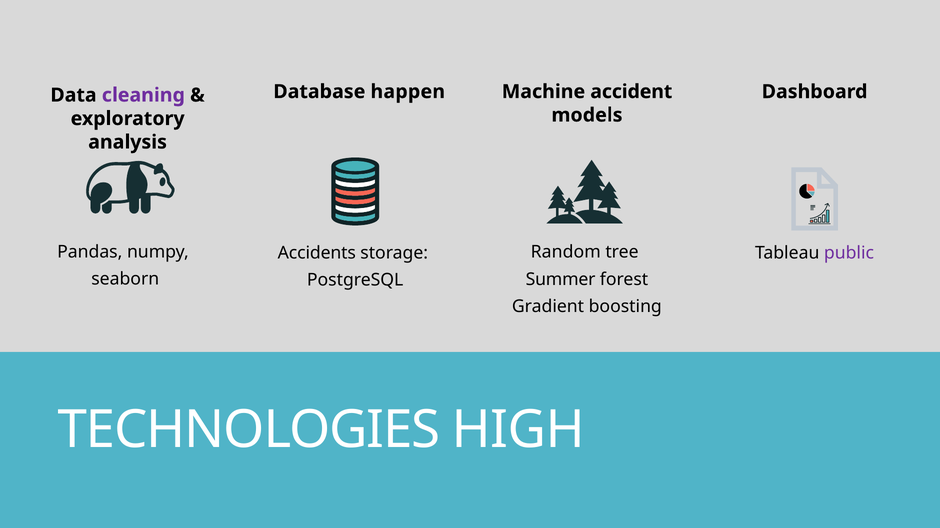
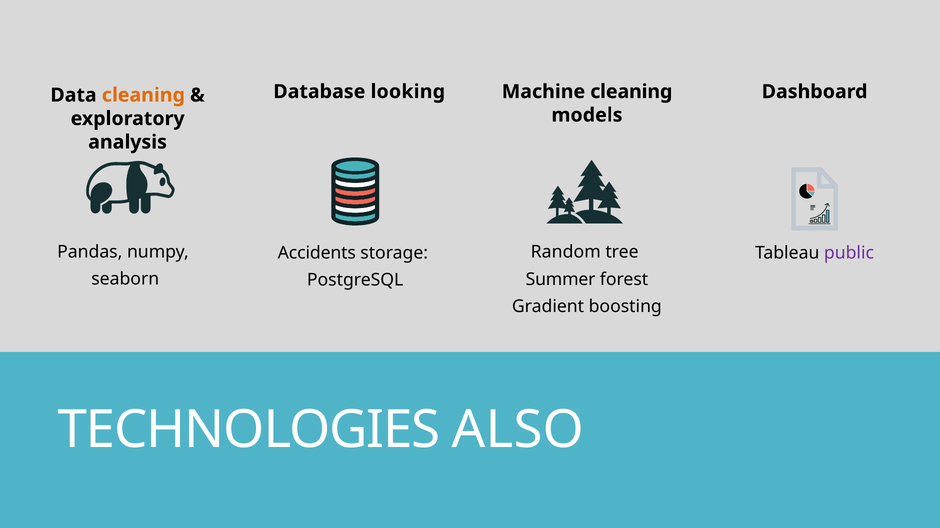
happen: happen -> looking (408, 92)
Machine accident: accident -> cleaning (631, 92)
cleaning colour: purple -> orange (143, 95)
HIGH: HIGH -> ALSO (518, 431)
